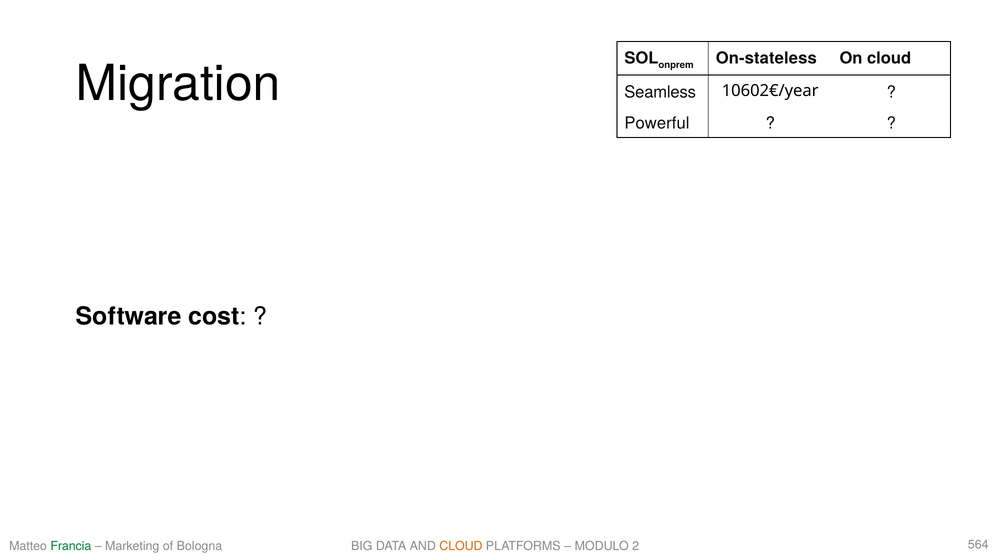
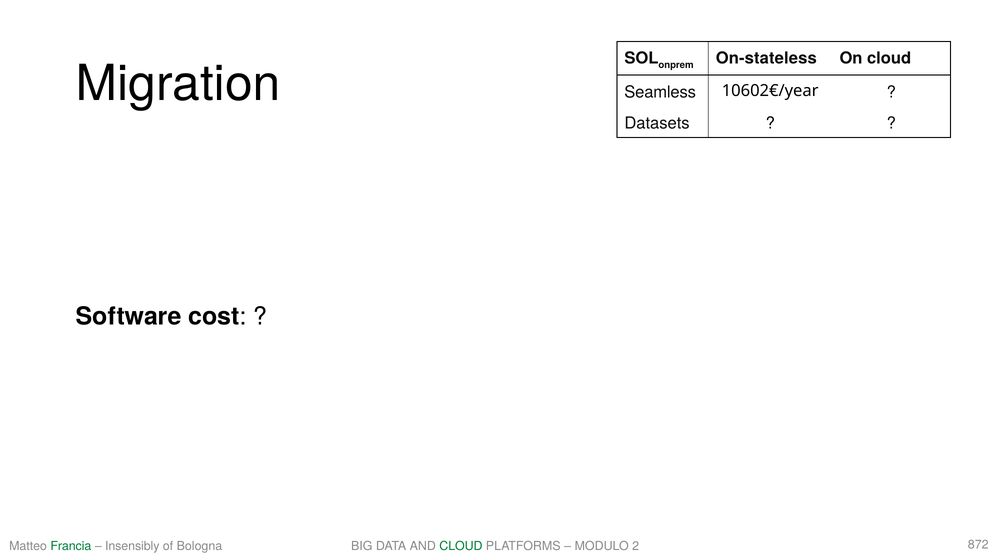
Powerful: Powerful -> Datasets (657, 123)
Marketing: Marketing -> Insensibly (132, 546)
CLOUD colour: orange -> green (461, 546)
564: 564 -> 872 (978, 545)
